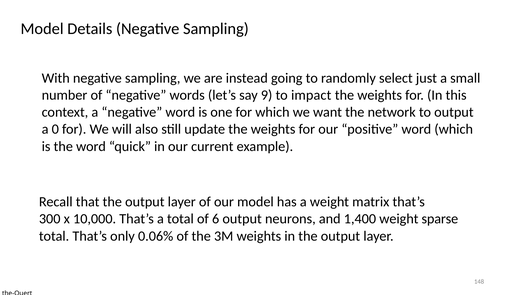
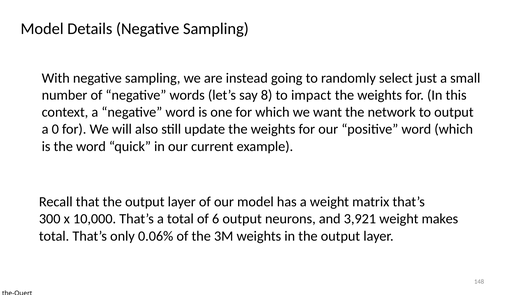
9: 9 -> 8 (267, 95)
1,400: 1,400 -> 3,921 (360, 219)
sparse: sparse -> makes (440, 219)
